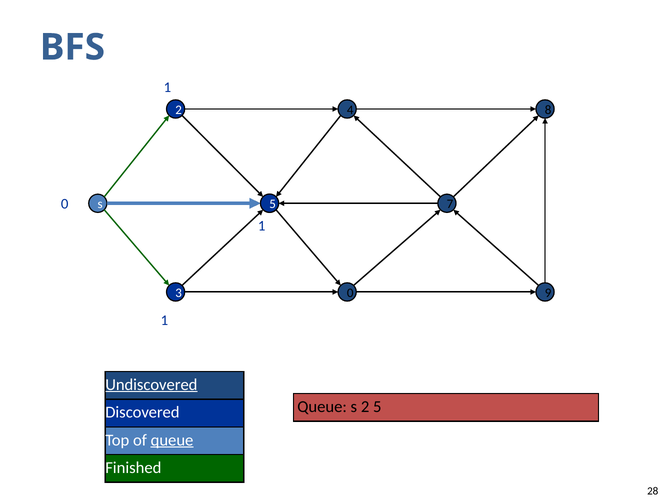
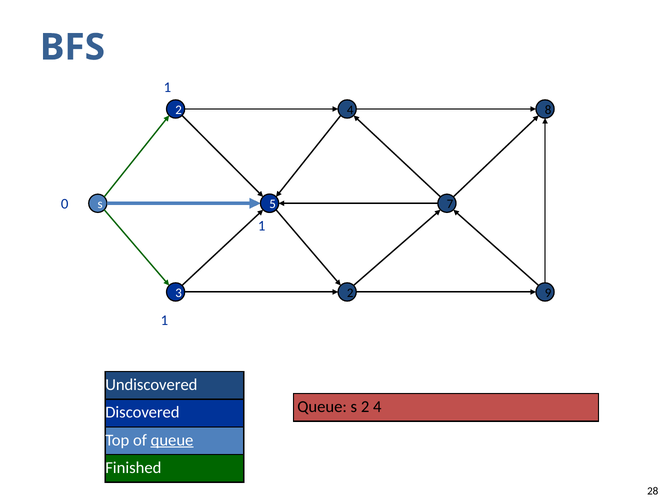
3 0: 0 -> 2 (350, 293)
Undiscovered underline: present -> none (151, 384)
Queue s 2 5: 5 -> 4 (377, 407)
